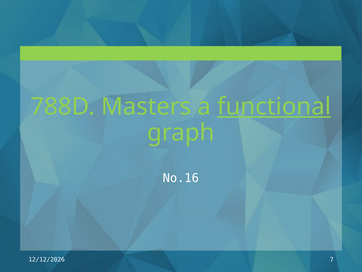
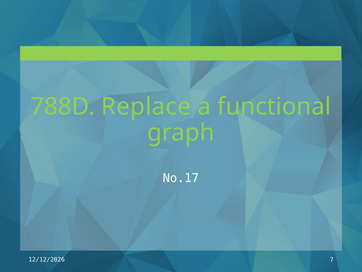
Masters: Masters -> Replace (146, 106)
functional underline: present -> none (274, 106)
No.16: No.16 -> No.17 (181, 178)
